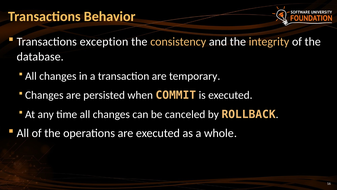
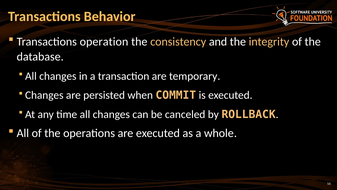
exception: exception -> operation (104, 42)
